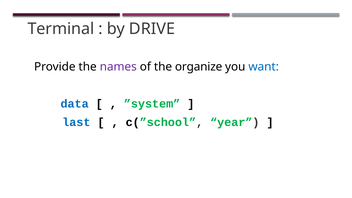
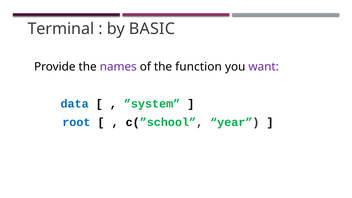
DRIVE: DRIVE -> BASIC (152, 29)
organize: organize -> function (198, 67)
want colour: blue -> purple (264, 67)
last: last -> root (76, 122)
